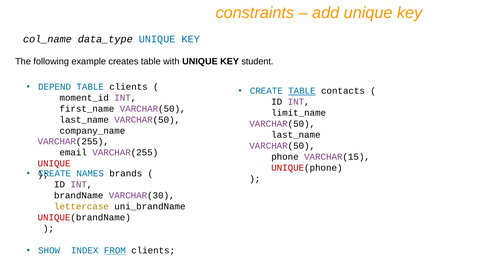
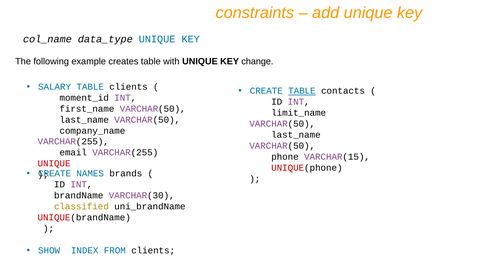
student: student -> change (257, 61)
DEPEND: DEPEND -> SALARY (55, 87)
lettercase: lettercase -> classified (81, 206)
FROM underline: present -> none (115, 251)
